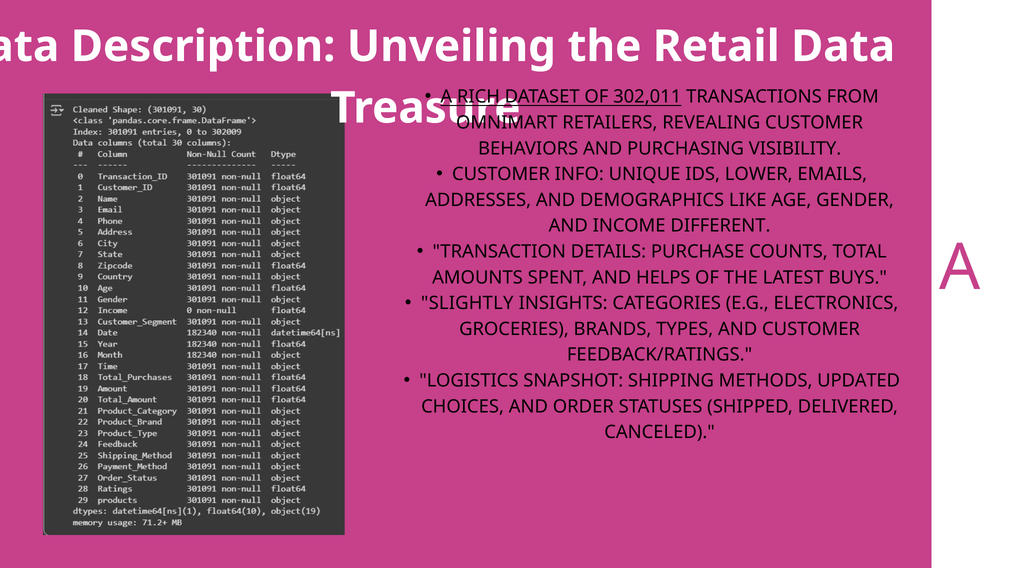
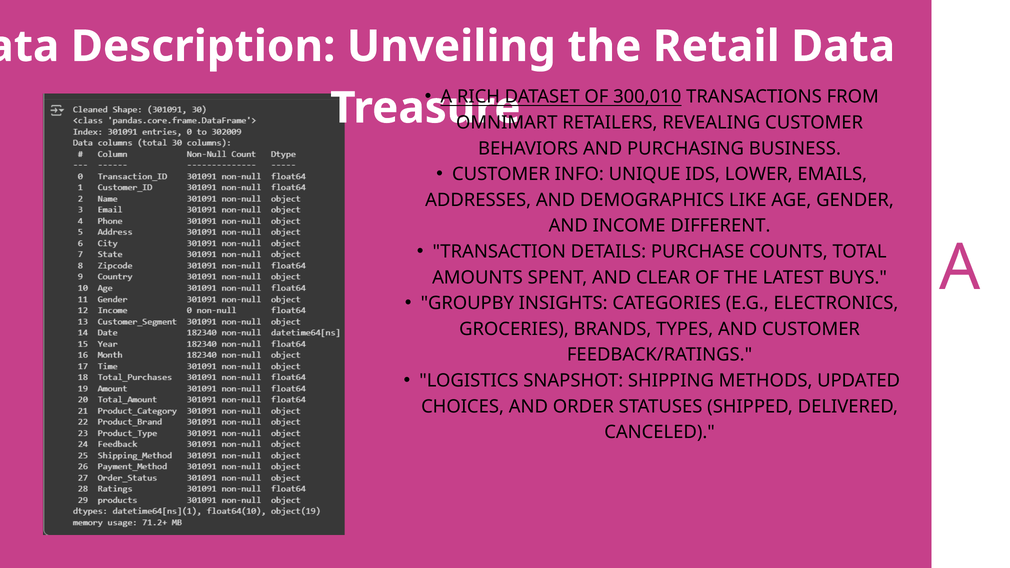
302,011: 302,011 -> 300,010 (647, 97)
VISIBILITY: VISIBILITY -> BUSINESS (795, 148)
HELPS: HELPS -> CLEAR (663, 278)
SLIGHTLY: SLIGHTLY -> GROUPBY (467, 303)
